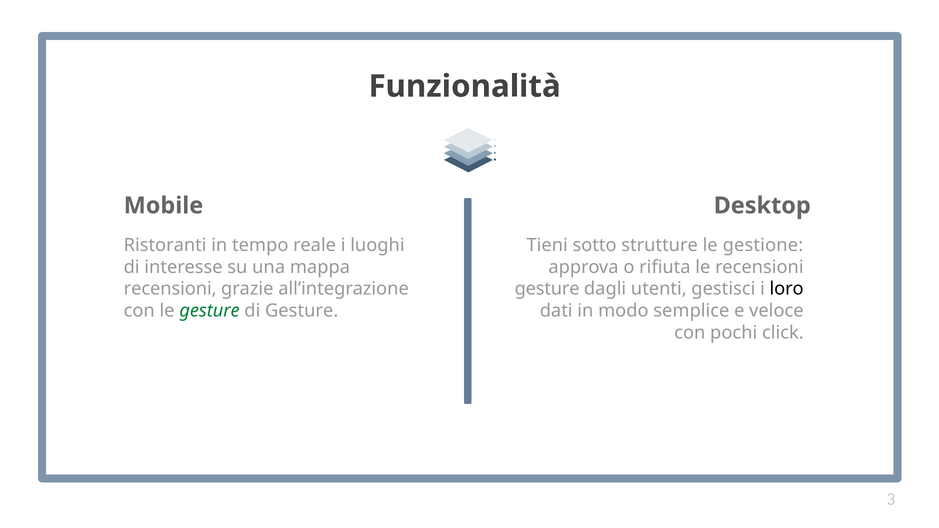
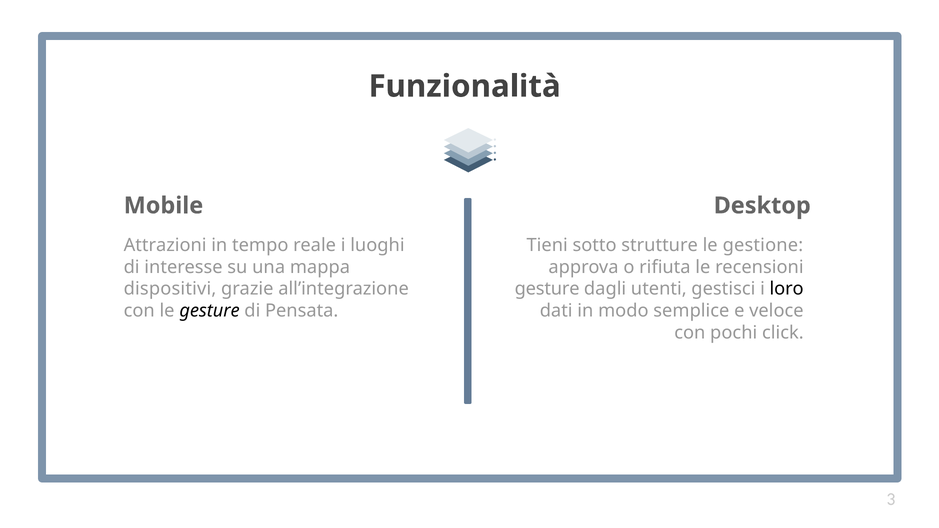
Ristoranti: Ristoranti -> Attrazioni (165, 245)
recensioni: recensioni -> dispositivi (170, 289)
gesture colour: green -> black (210, 311)
di Gesture: Gesture -> Pensata (302, 311)
